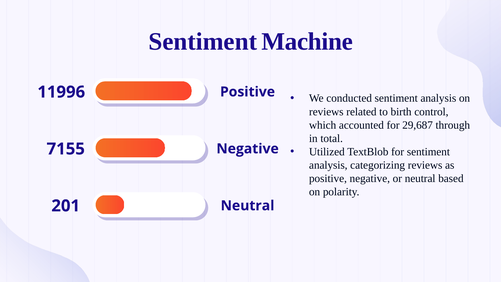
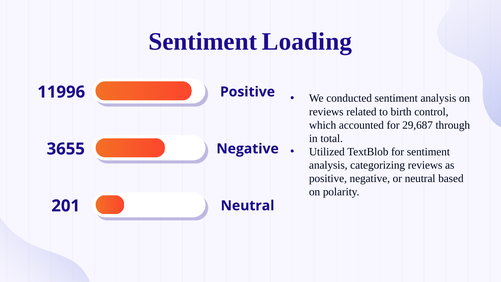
Machine: Machine -> Loading (307, 42)
7155: 7155 -> 3655 (66, 149)
